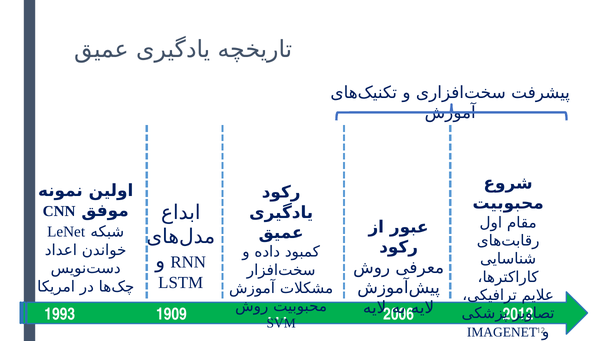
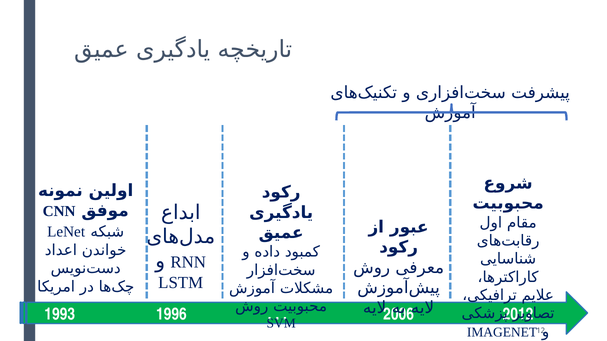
1909: 1909 -> 1996 (171, 315)
